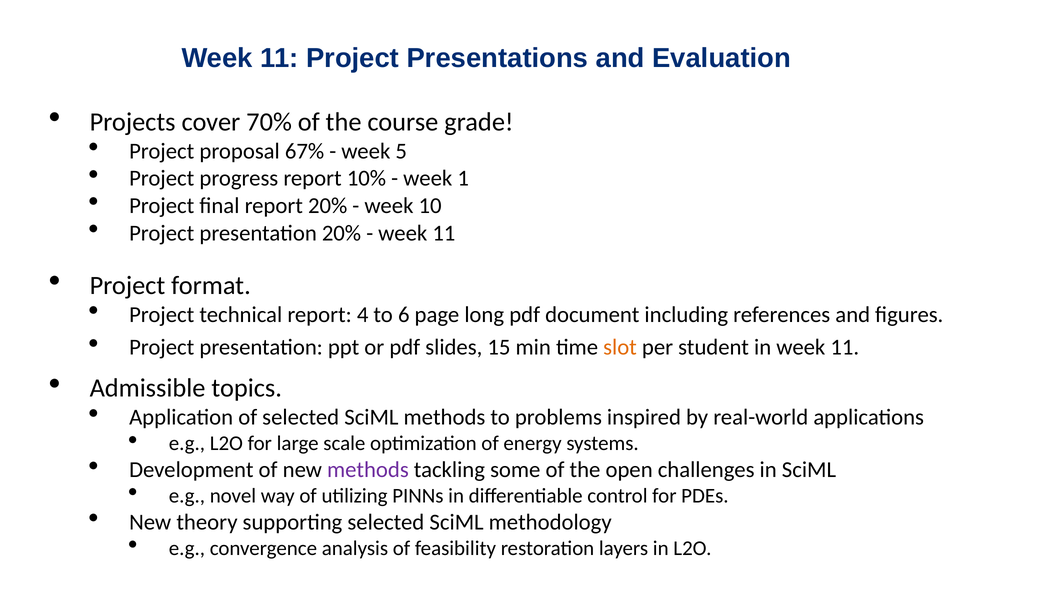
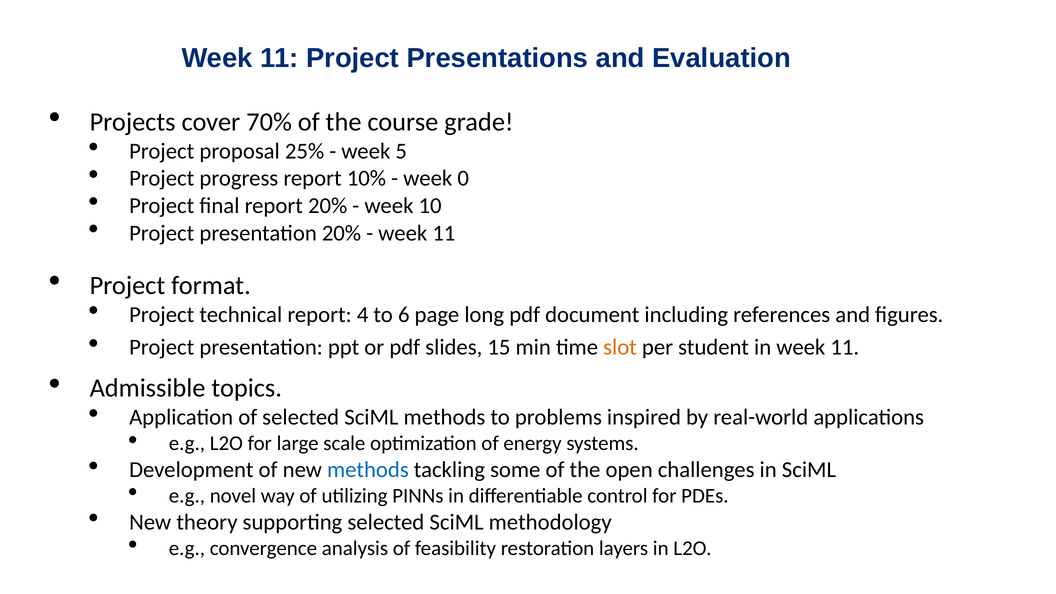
67%: 67% -> 25% (305, 151)
1: 1 -> 0 (463, 178)
methods colour: purple -> blue (368, 470)
